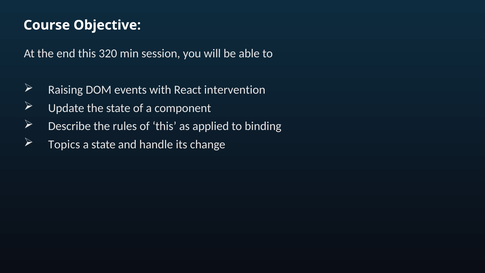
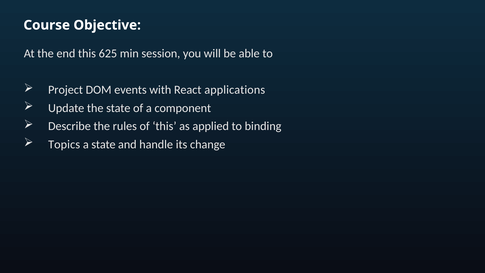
320: 320 -> 625 (108, 54)
Raising: Raising -> Project (66, 90)
intervention: intervention -> applications (235, 90)
